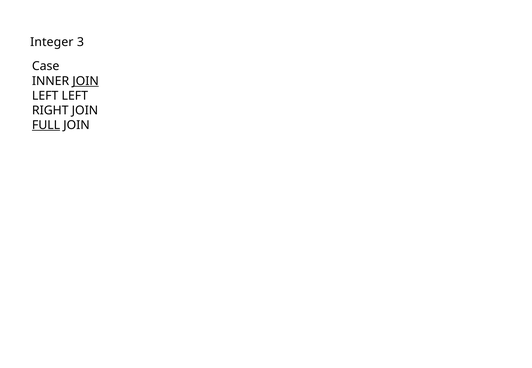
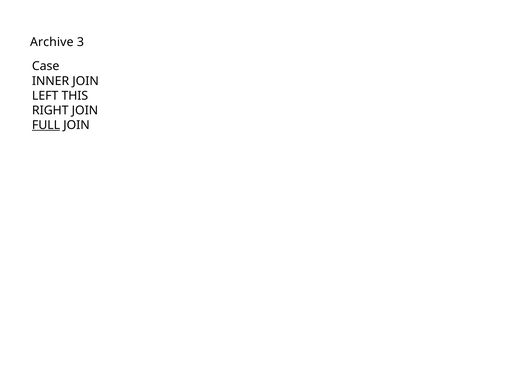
Integer: Integer -> Archive (52, 42)
JOIN underline: present -> none (86, 81)
LEFT LEFT: LEFT -> THIS (75, 96)
